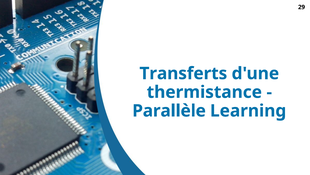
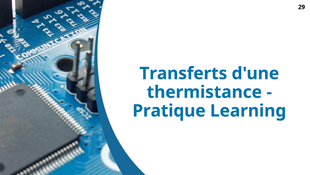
Parallèle: Parallèle -> Pratique (169, 110)
